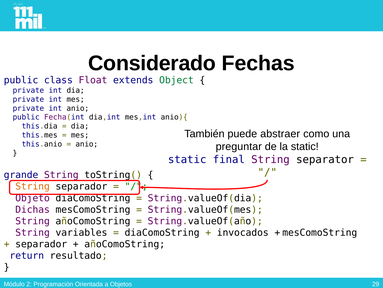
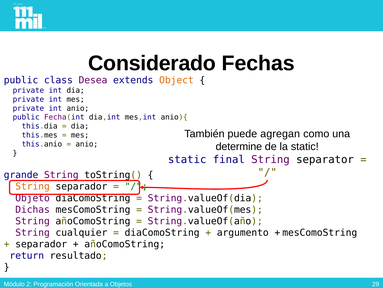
Float: Float -> Desea (93, 80)
Object colour: green -> orange (176, 80)
abstraer: abstraer -> agregan (280, 134)
preguntar: preguntar -> determine (239, 146)
variables: variables -> cualquier (81, 232)
invocados: invocados -> argumento (243, 232)
